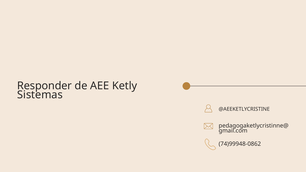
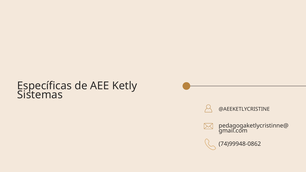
Responder: Responder -> Específicas (45, 86)
